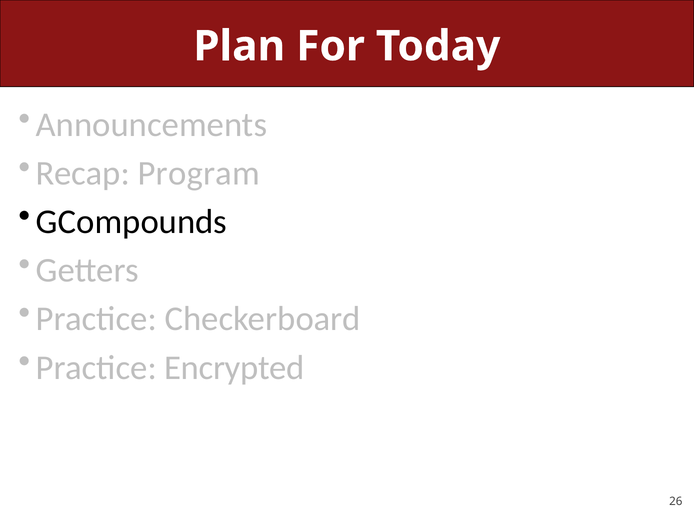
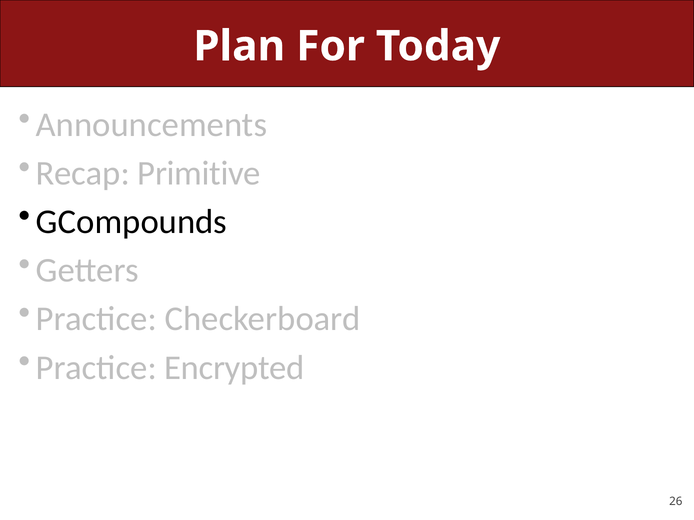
Program: Program -> Primitive (199, 174)
